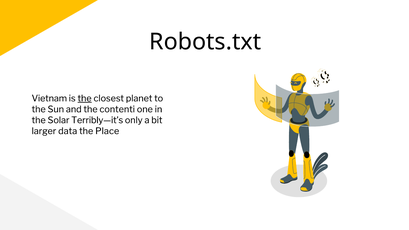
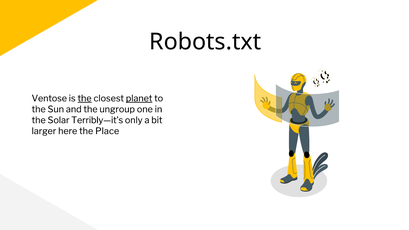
Vietnam: Vietnam -> Ventose (49, 98)
planet underline: none -> present (139, 98)
contenti: contenti -> ungroup (117, 109)
data: data -> here (68, 131)
